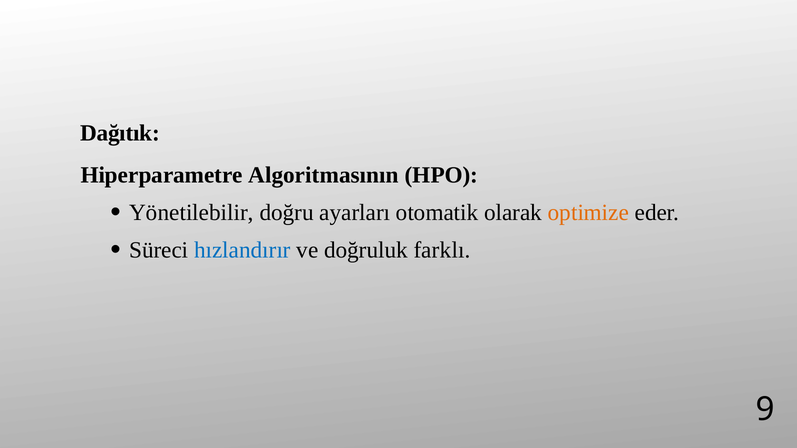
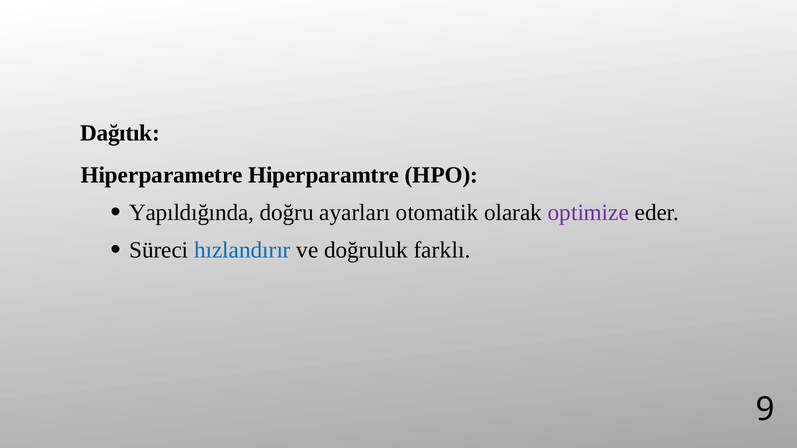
Algoritmasının: Algoritmasının -> Hiperparamtre (324, 175)
Yönetilebilir: Yönetilebilir -> Yapıldığında (192, 213)
optimize colour: orange -> purple (588, 213)
